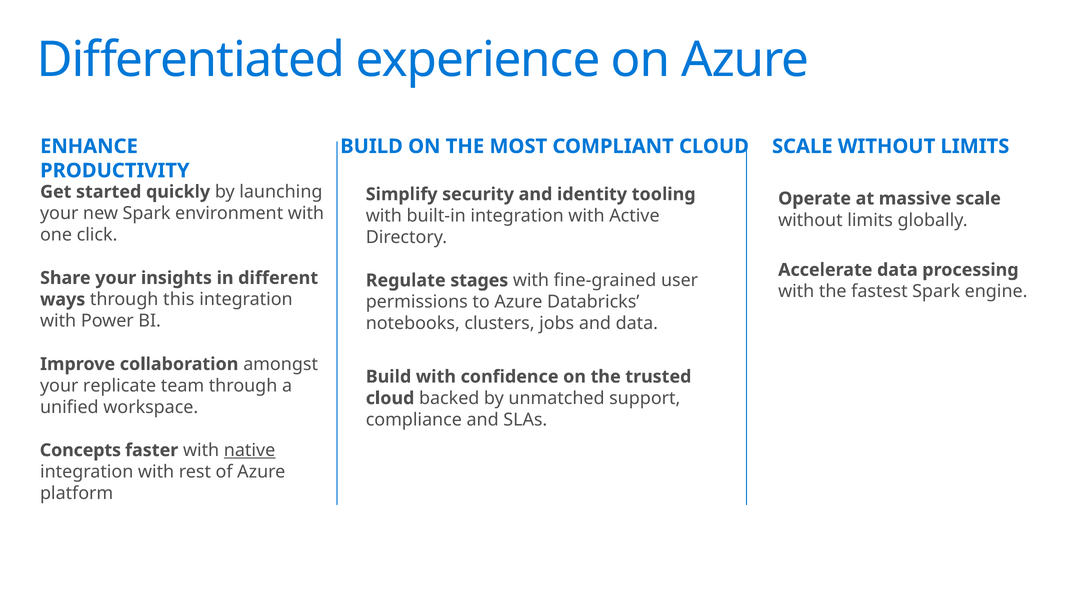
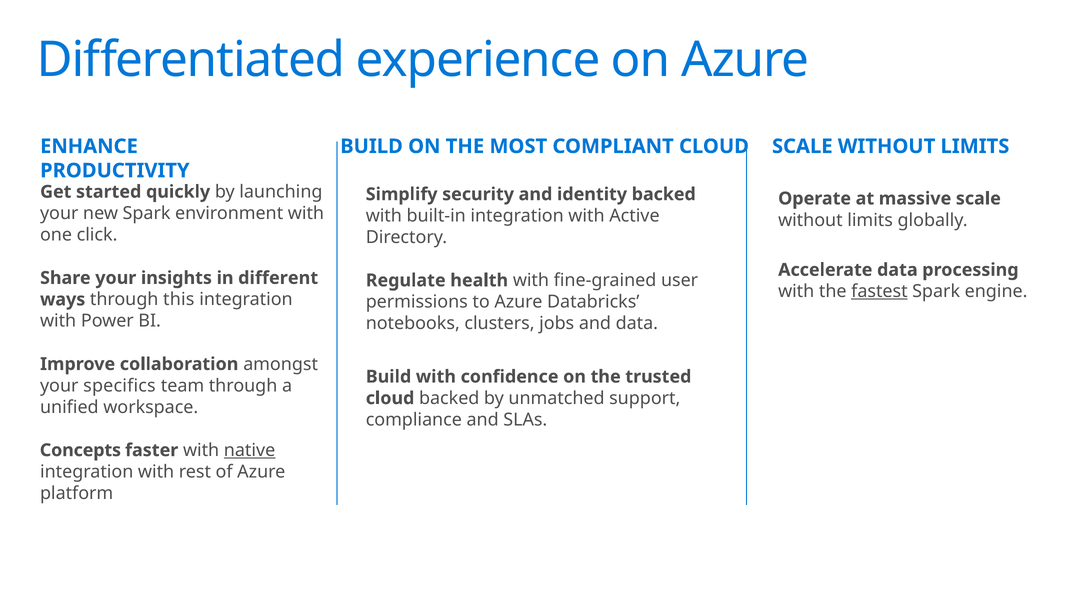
identity tooling: tooling -> backed (664, 194)
stages: stages -> health (479, 281)
fastest underline: none -> present (879, 292)
replicate: replicate -> specifics (119, 386)
